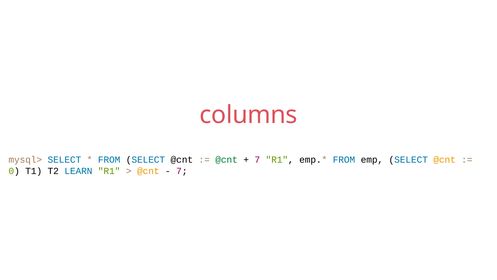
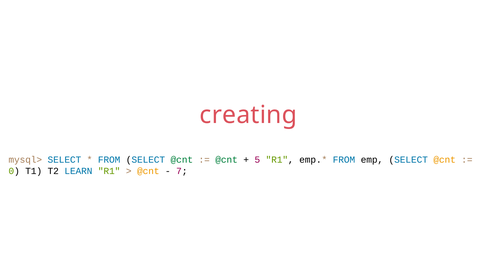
columns: columns -> creating (248, 115)
@cnt colour: black -> green (182, 160)
7: 7 -> 5 (257, 160)
